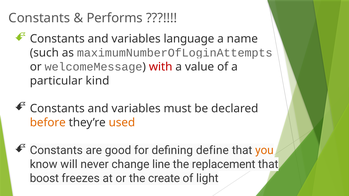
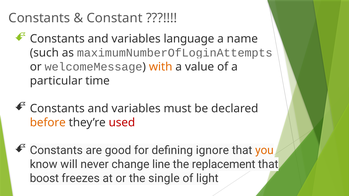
Performs: Performs -> Constant (115, 18)
with colour: red -> orange (161, 67)
kind: kind -> time (98, 81)
used colour: orange -> red (122, 123)
define: define -> ignore (212, 151)
create: create -> single (164, 179)
